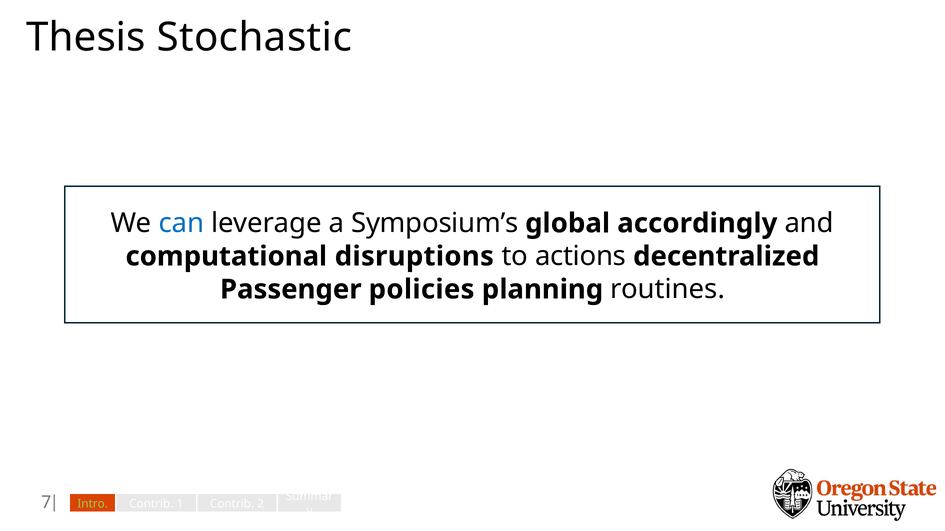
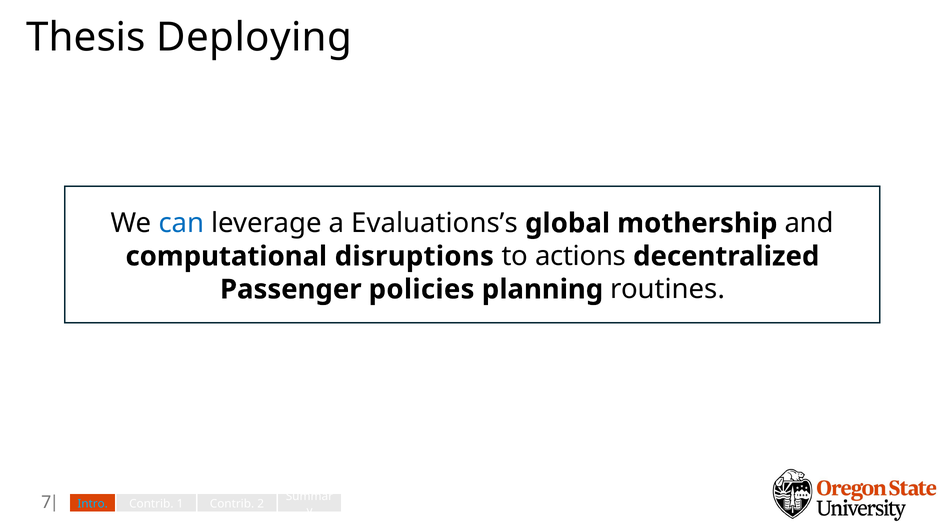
Stochastic: Stochastic -> Deploying (254, 38)
Symposium’s: Symposium’s -> Evaluations’s (435, 224)
accordingly: accordingly -> mothership (697, 224)
Intro colour: light green -> light blue (93, 504)
